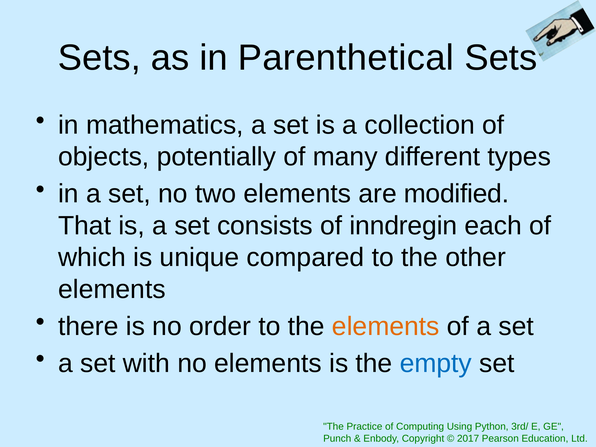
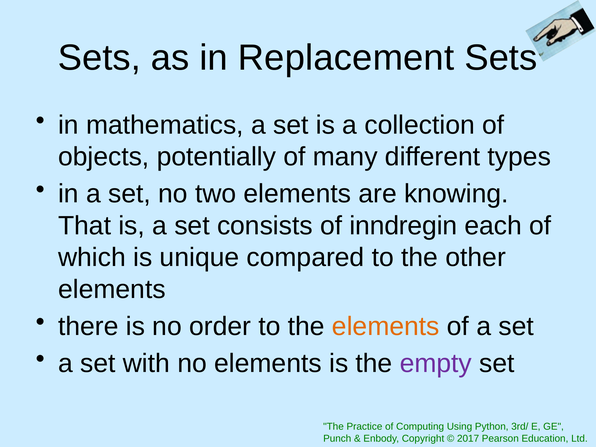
Parenthetical: Parenthetical -> Replacement (346, 58)
modified: modified -> knowing (456, 194)
empty colour: blue -> purple (436, 363)
